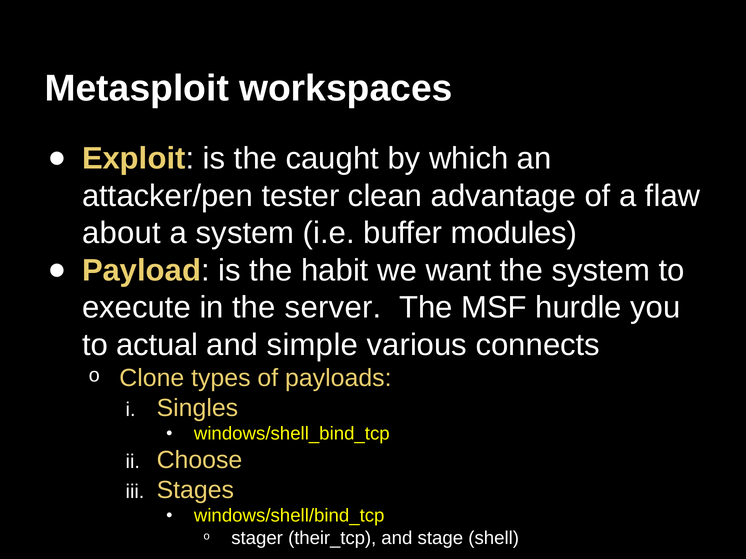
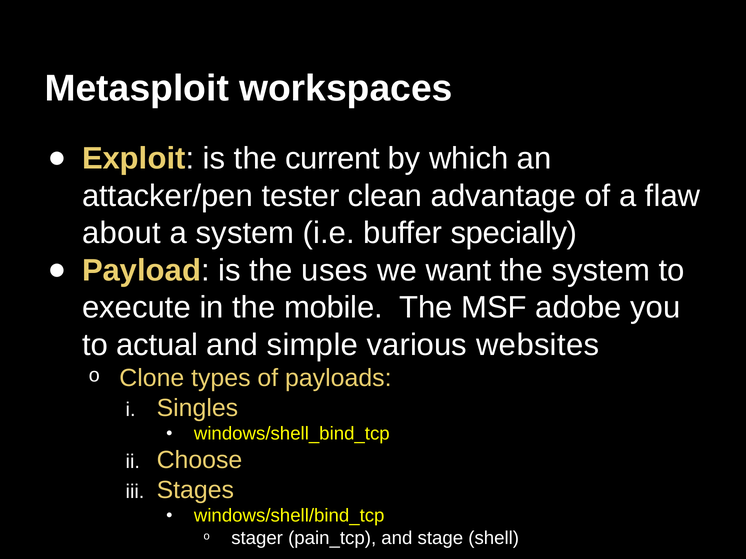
caught: caught -> current (332, 159)
modules: modules -> specially (514, 233)
habit: habit -> uses (335, 271)
server: server -> mobile (333, 308)
hurdle: hurdle -> adobe (579, 308)
connects: connects -> websites (538, 345)
their_tcp: their_tcp -> pain_tcp (332, 538)
